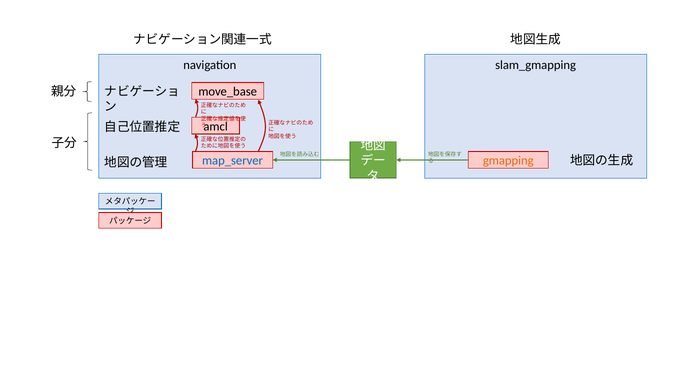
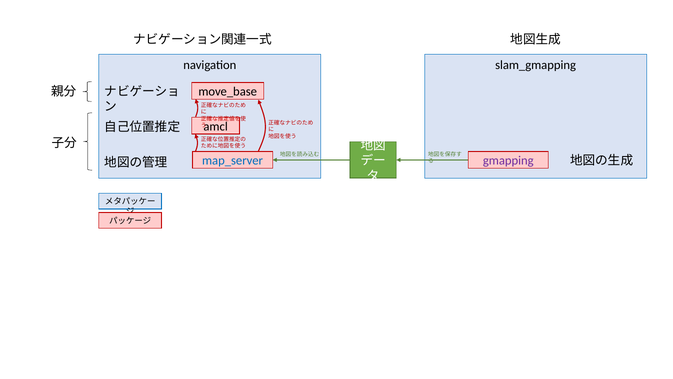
gmapping colour: orange -> purple (508, 161)
